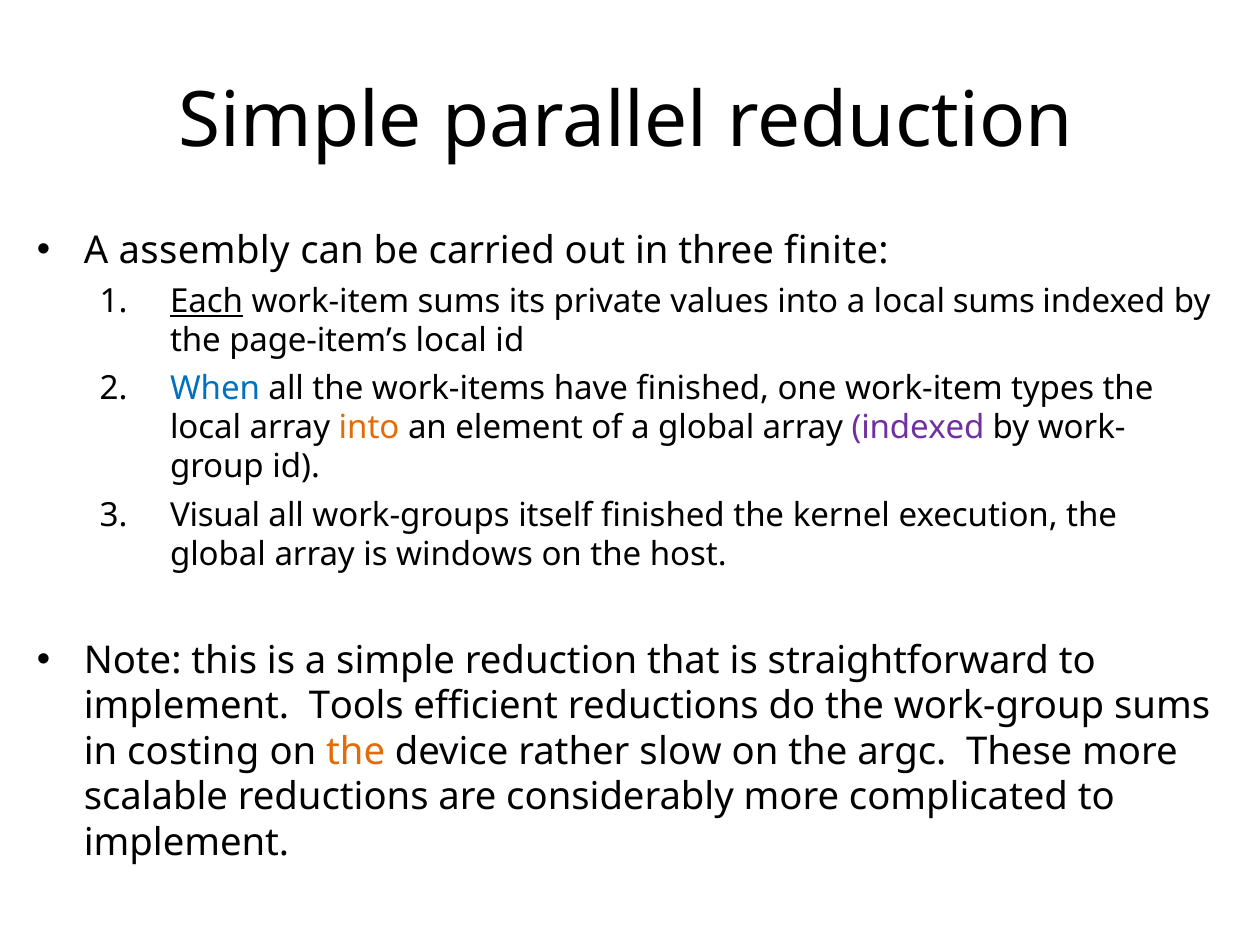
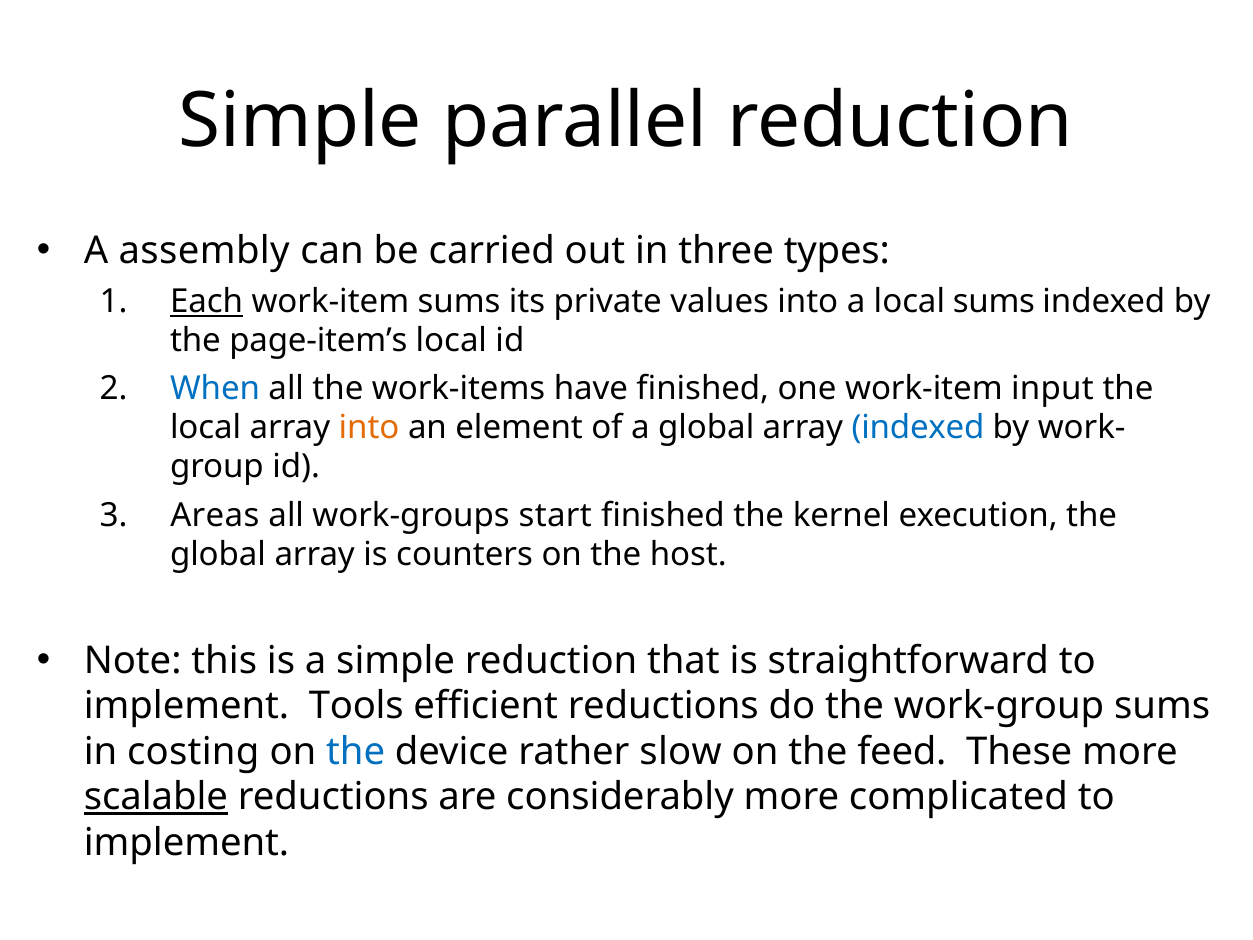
finite: finite -> types (837, 251)
types: types -> input (1052, 389)
indexed colour: purple -> blue (918, 428)
Visual: Visual -> Areas (215, 515)
itself: itself -> start (555, 515)
windows: windows -> counters (465, 554)
the colour: orange -> blue (356, 751)
argc: argc -> feed (902, 751)
scalable underline: none -> present (156, 797)
